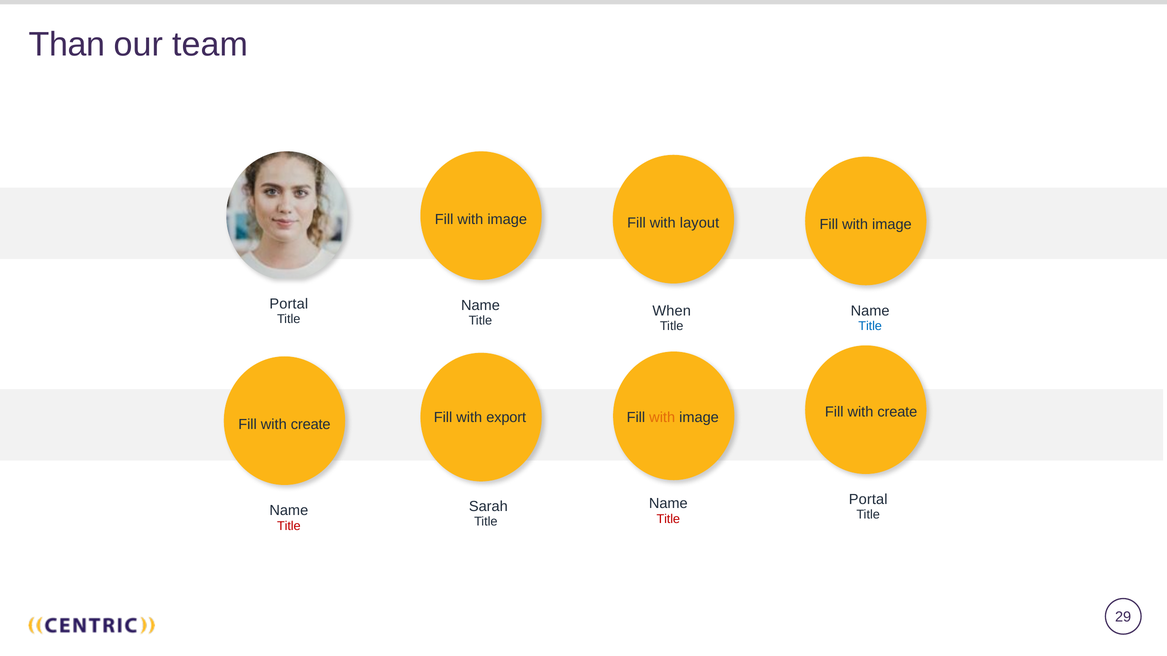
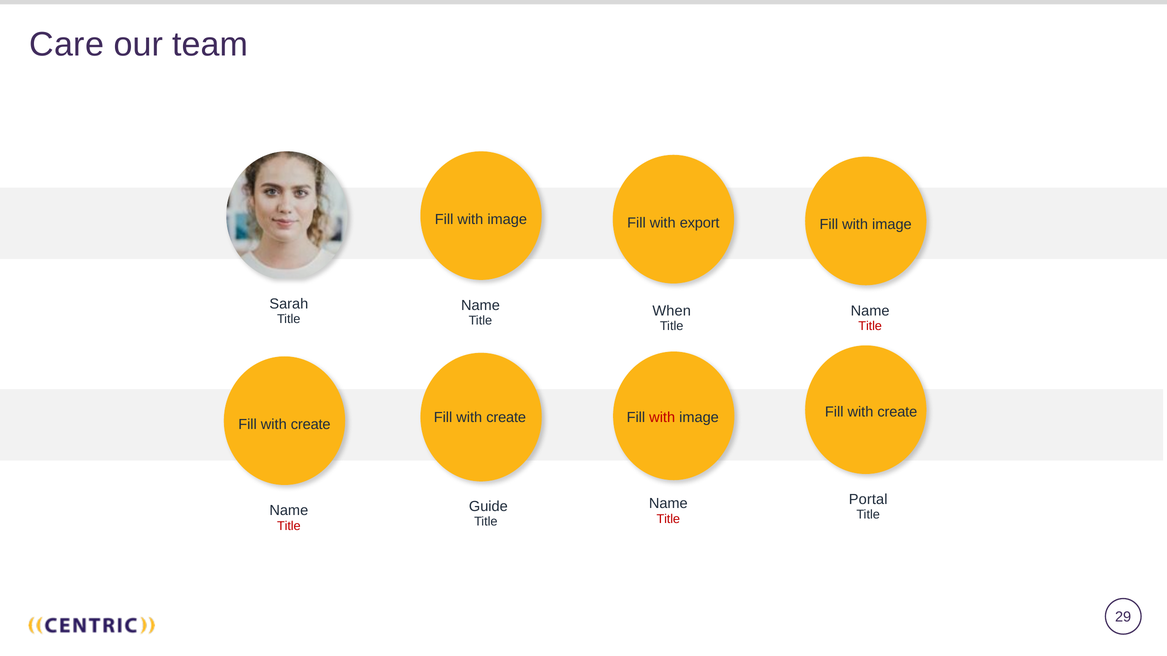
Than: Than -> Care (67, 44)
layout: layout -> export (700, 223)
Portal: Portal -> Sarah (289, 304)
Title colour: blue -> red (870, 326)
export: export -> create (506, 418)
with colour: orange -> red (662, 418)
Sarah: Sarah -> Guide (488, 507)
